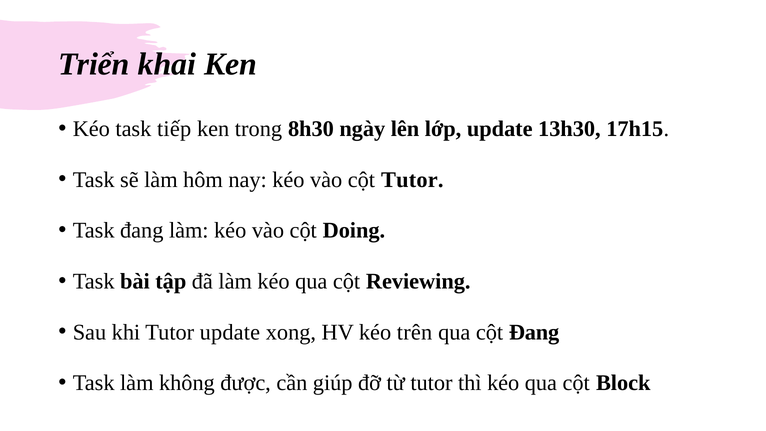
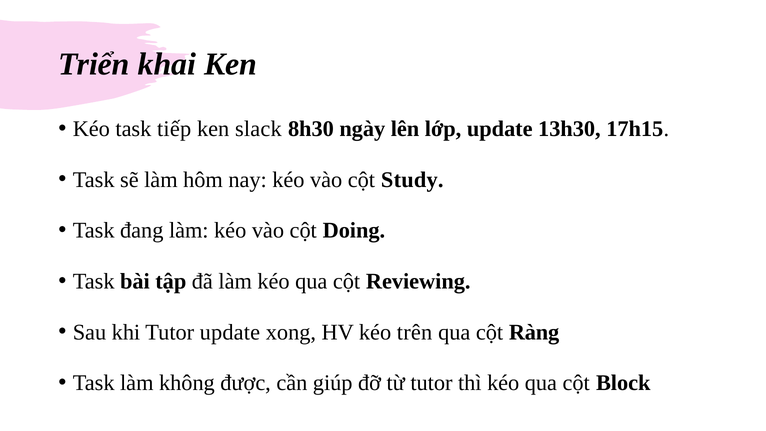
trong: trong -> slack (258, 129)
cột Tutor: Tutor -> Study (412, 180)
cột Đang: Đang -> Ràng (534, 332)
